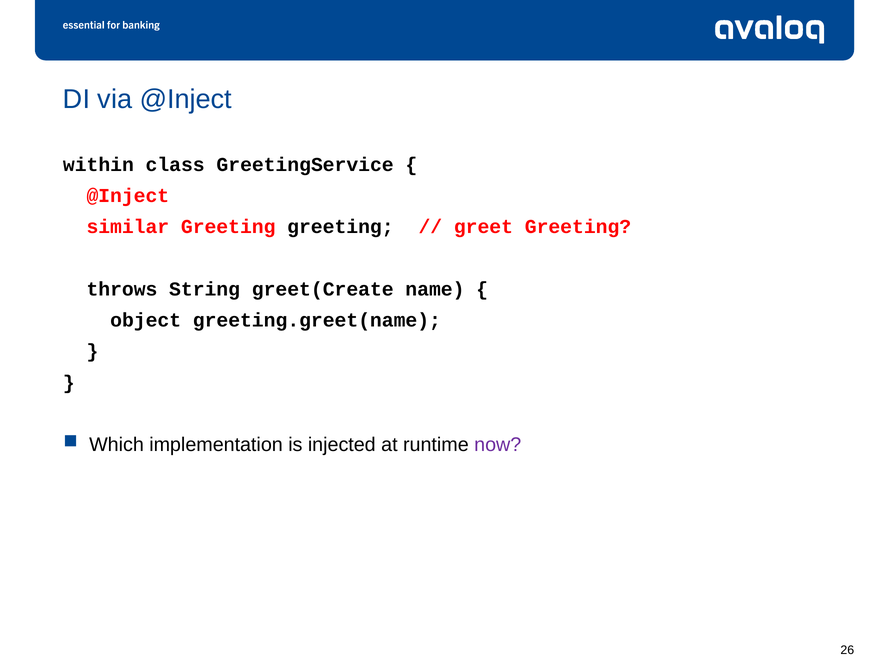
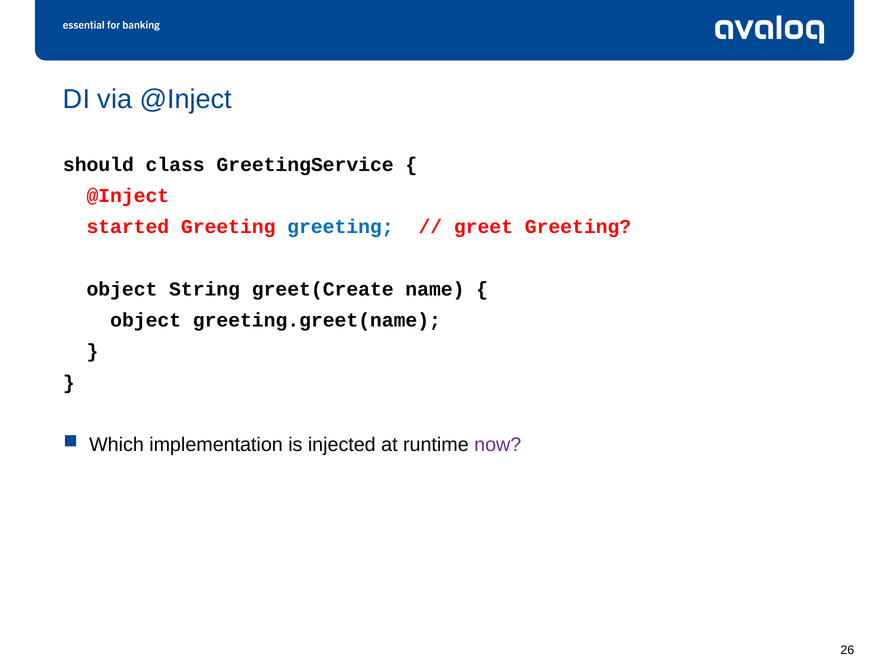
within: within -> should (98, 165)
similar: similar -> started (128, 227)
greeting colour: black -> blue (340, 227)
throws: throws -> object (122, 289)
